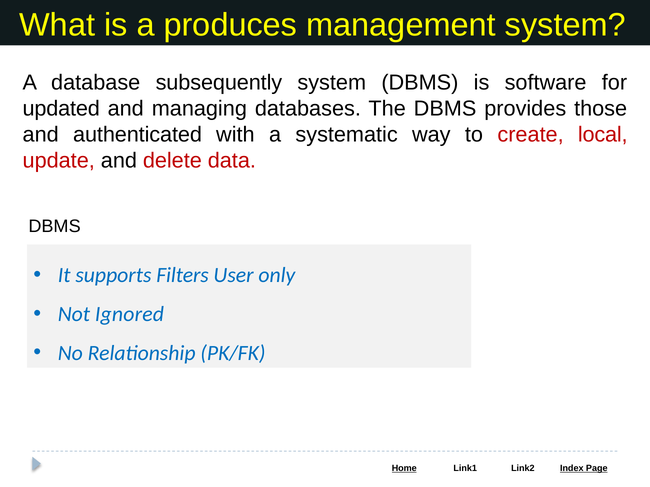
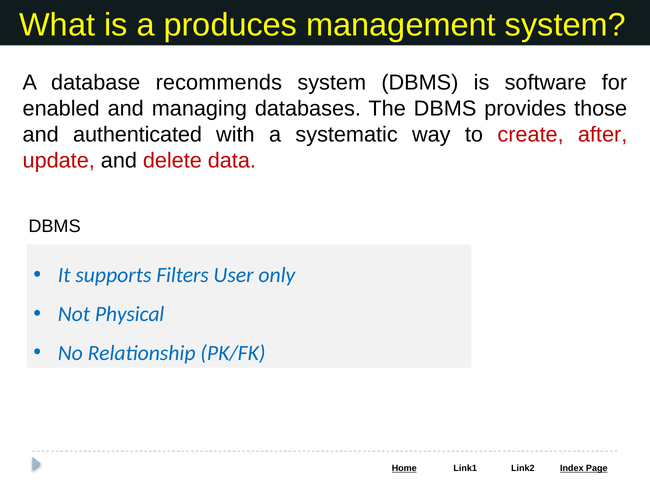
subsequently: subsequently -> recommends (219, 83)
updated: updated -> enabled (61, 109)
local: local -> after (603, 135)
Ignored: Ignored -> Physical (130, 314)
